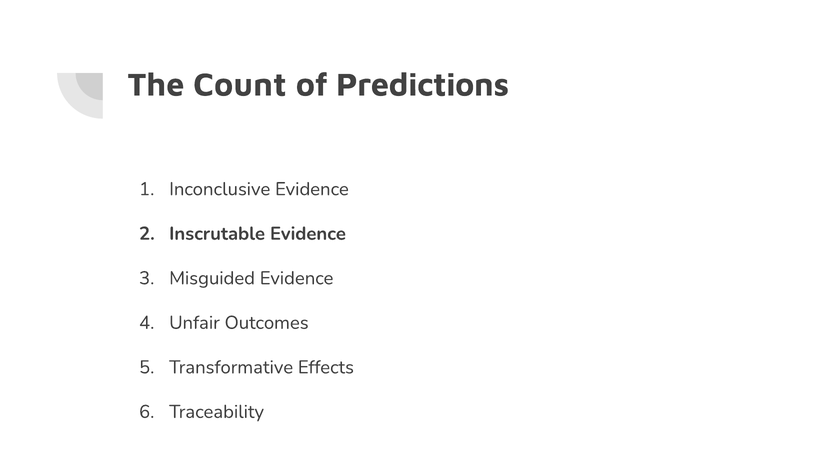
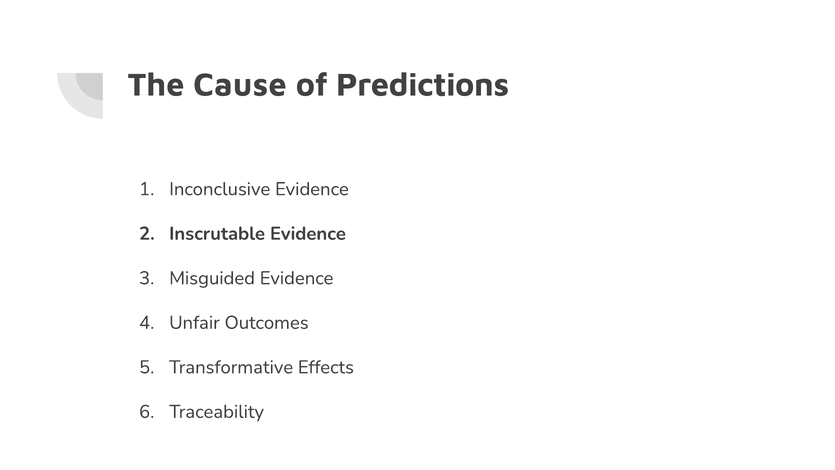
Count: Count -> Cause (240, 85)
